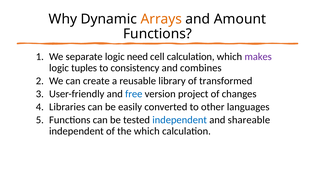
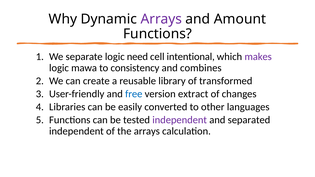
Arrays colour: orange -> purple (161, 19)
cell calculation: calculation -> intentional (191, 57)
tuples: tuples -> mawa (84, 68)
project: project -> extract (193, 94)
independent colour: blue -> purple (180, 120)
shareable: shareable -> separated (249, 120)
the which: which -> arrays (147, 131)
